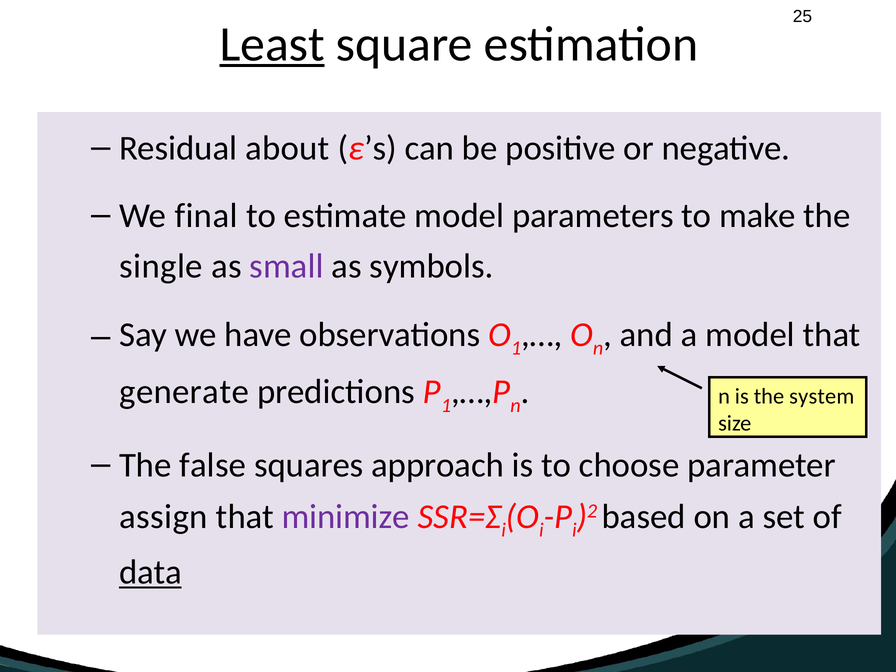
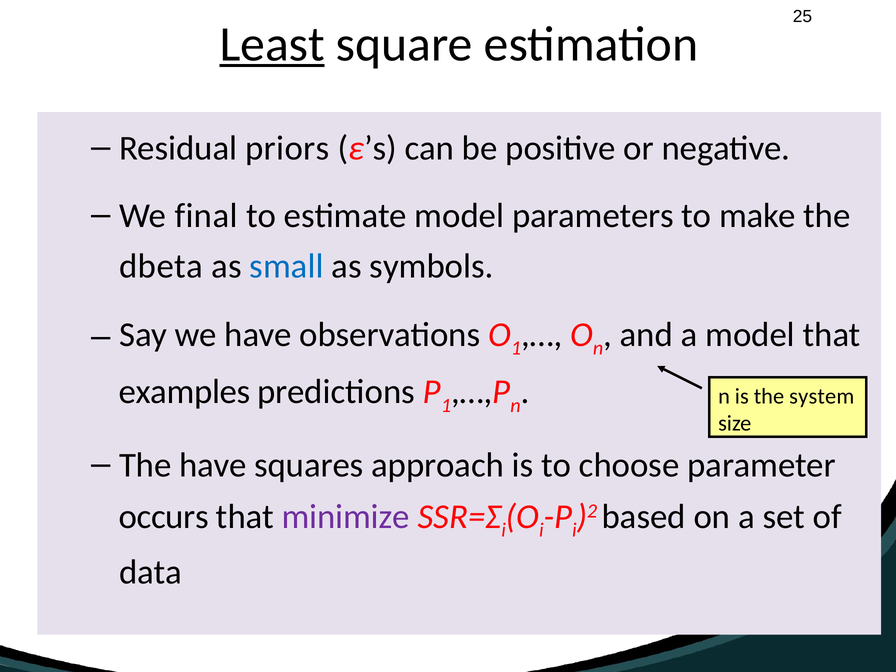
about: about -> priors (287, 148)
single: single -> dbeta (161, 266)
small colour: purple -> blue (286, 266)
generate: generate -> examples (184, 392)
The false: false -> have (213, 465)
assign: assign -> occurs (164, 517)
data underline: present -> none (150, 572)
